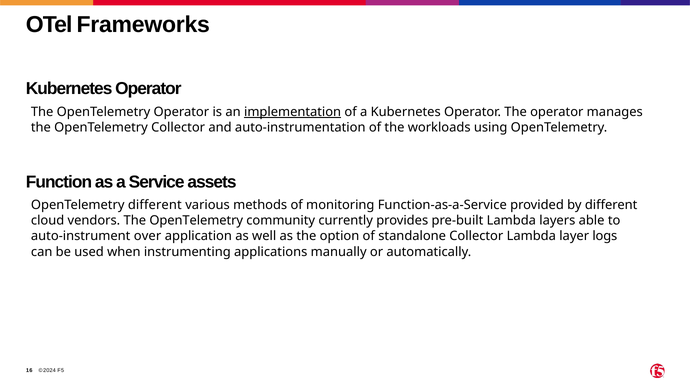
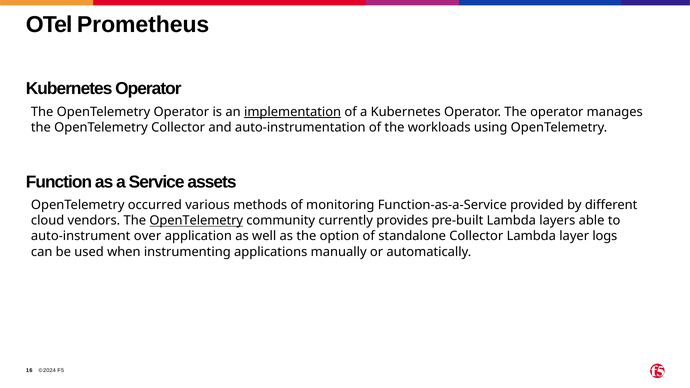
Frameworks: Frameworks -> Prometheus (143, 25)
OpenTelemetry different: different -> occurred (155, 205)
OpenTelemetry underline: none -> present (196, 221)
